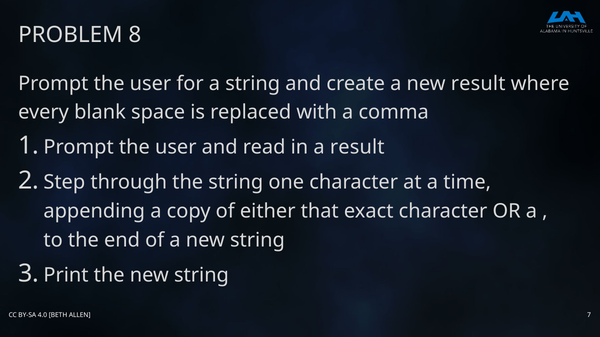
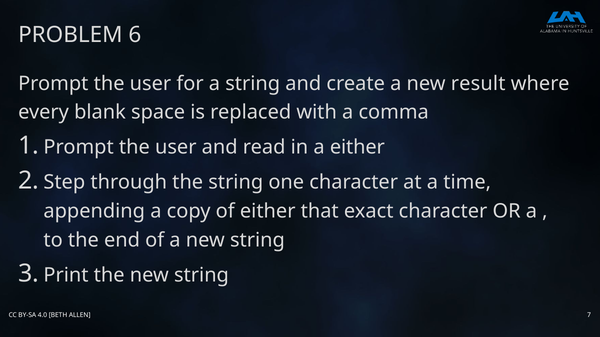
8: 8 -> 6 (135, 35)
a result: result -> either (357, 148)
